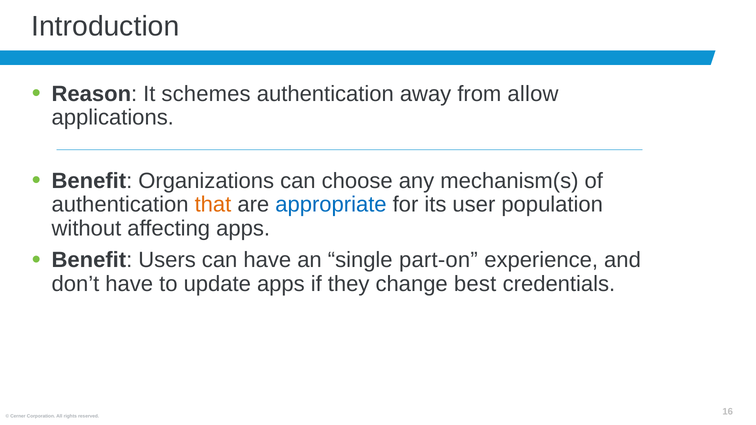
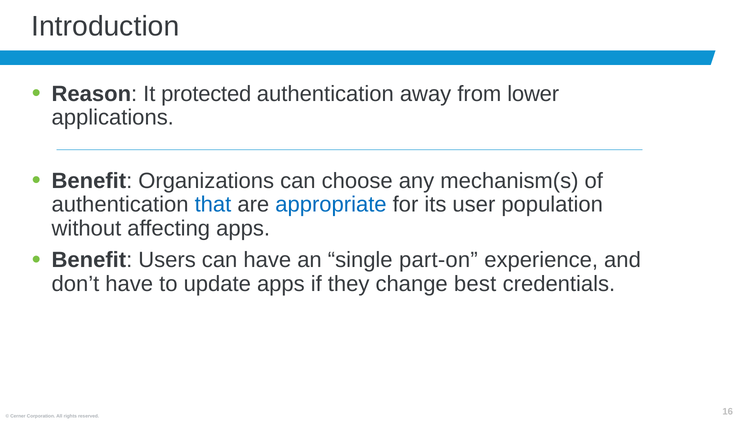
schemes: schemes -> protected (206, 94)
allow: allow -> lower (533, 94)
that colour: orange -> blue (213, 205)
